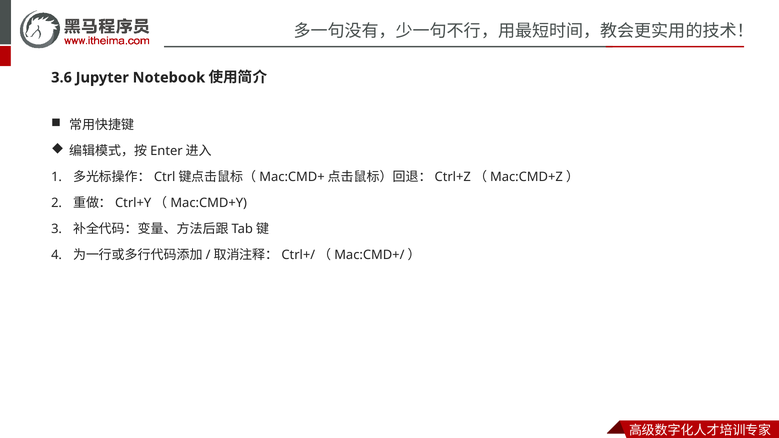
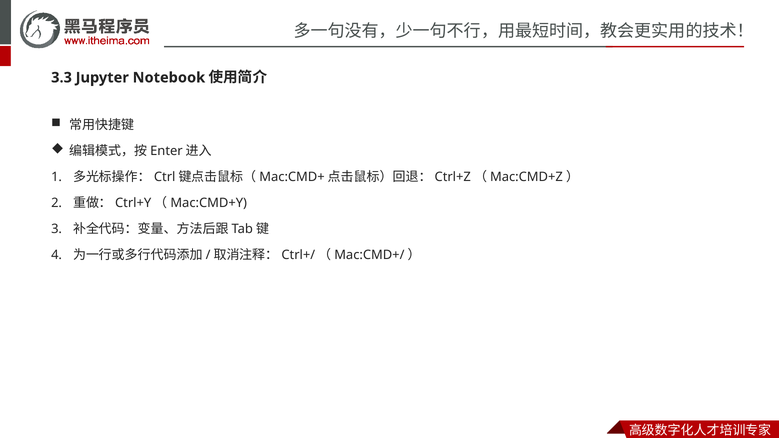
3.6: 3.6 -> 3.3 (62, 78)
